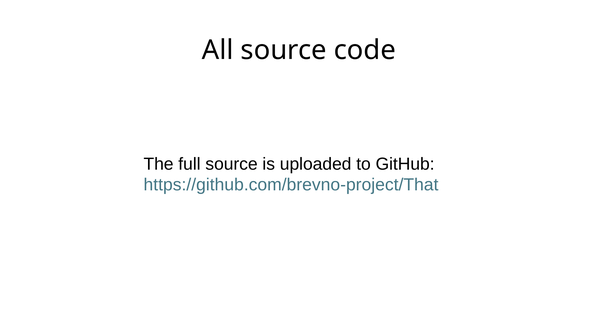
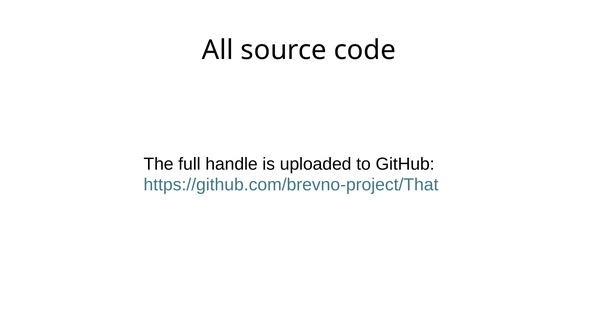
full source: source -> handle (232, 164)
